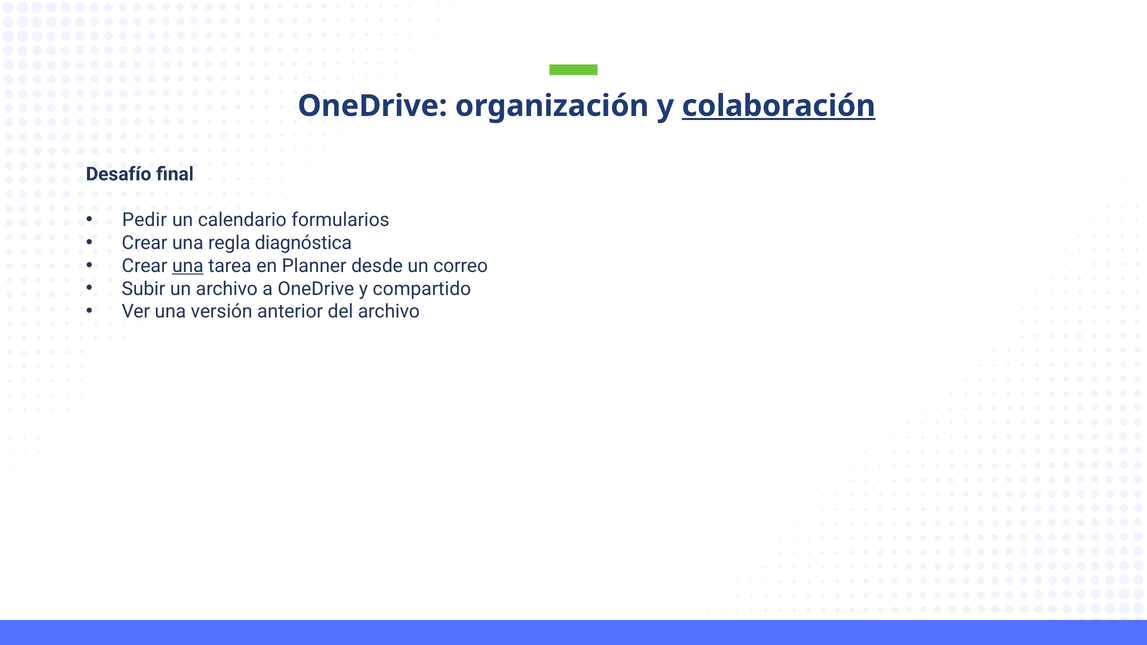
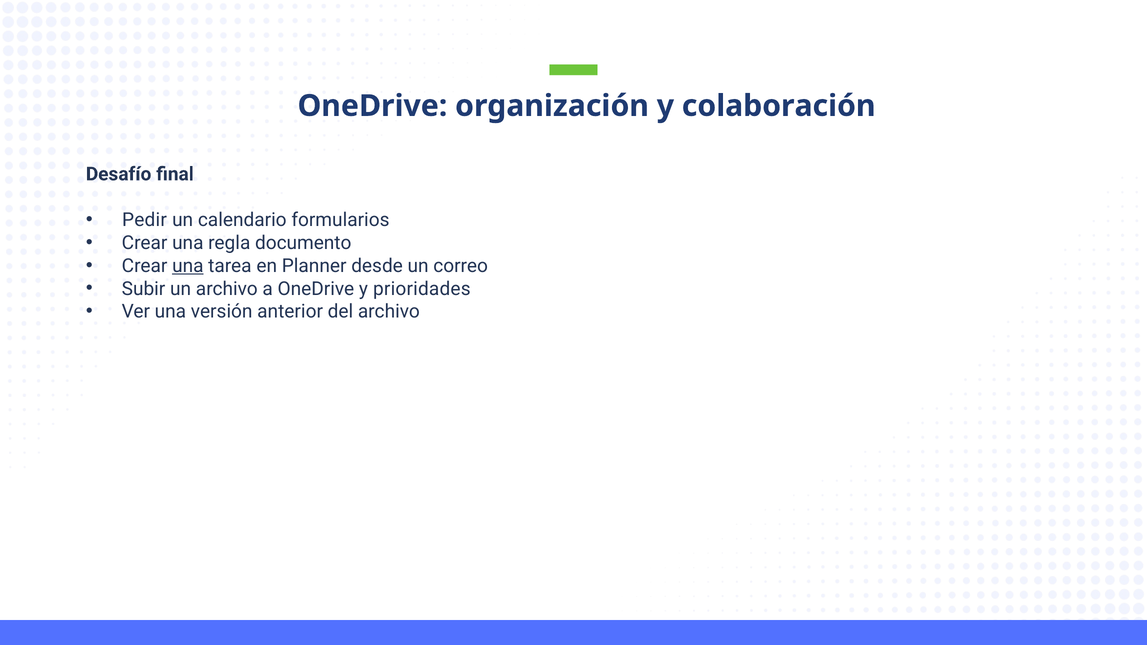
colaboración underline: present -> none (779, 106)
diagnóstica: diagnóstica -> documento (303, 243)
compartido: compartido -> prioridades (422, 289)
